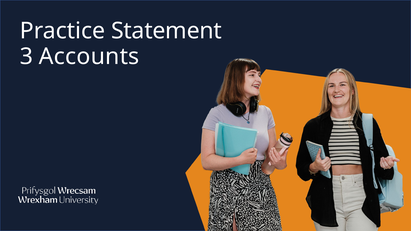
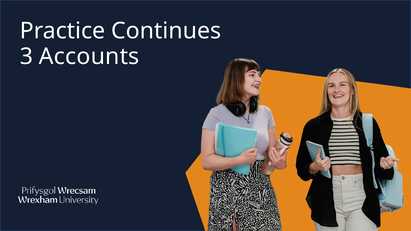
Statement: Statement -> Continues (166, 31)
